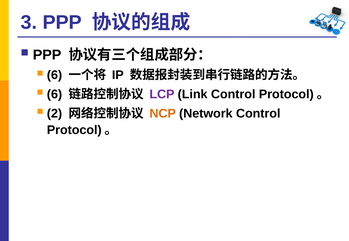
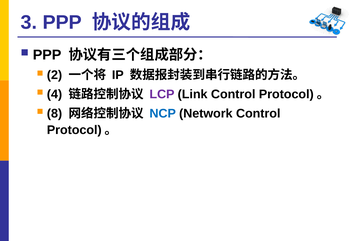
6: 6 -> 2 (54, 75)
6: 6 -> 4 (54, 94)
2: 2 -> 8 (54, 114)
NCP colour: orange -> blue (163, 114)
